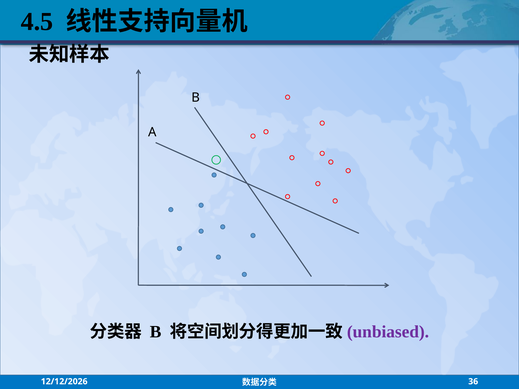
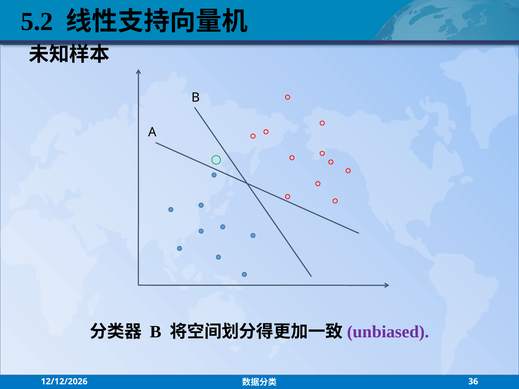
4.5: 4.5 -> 5.2 (37, 21)
